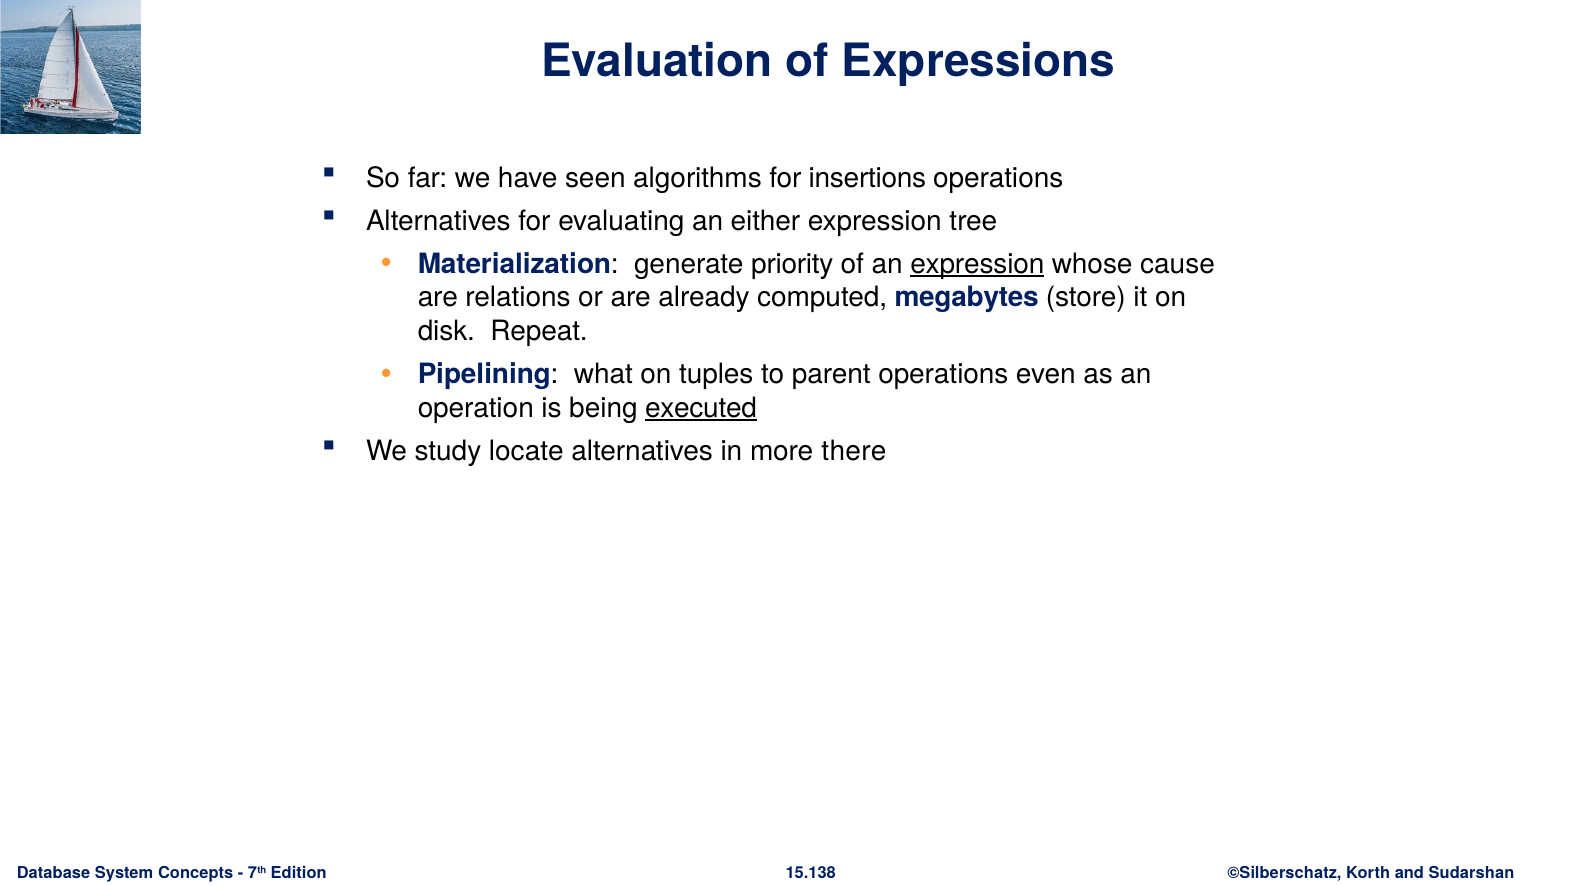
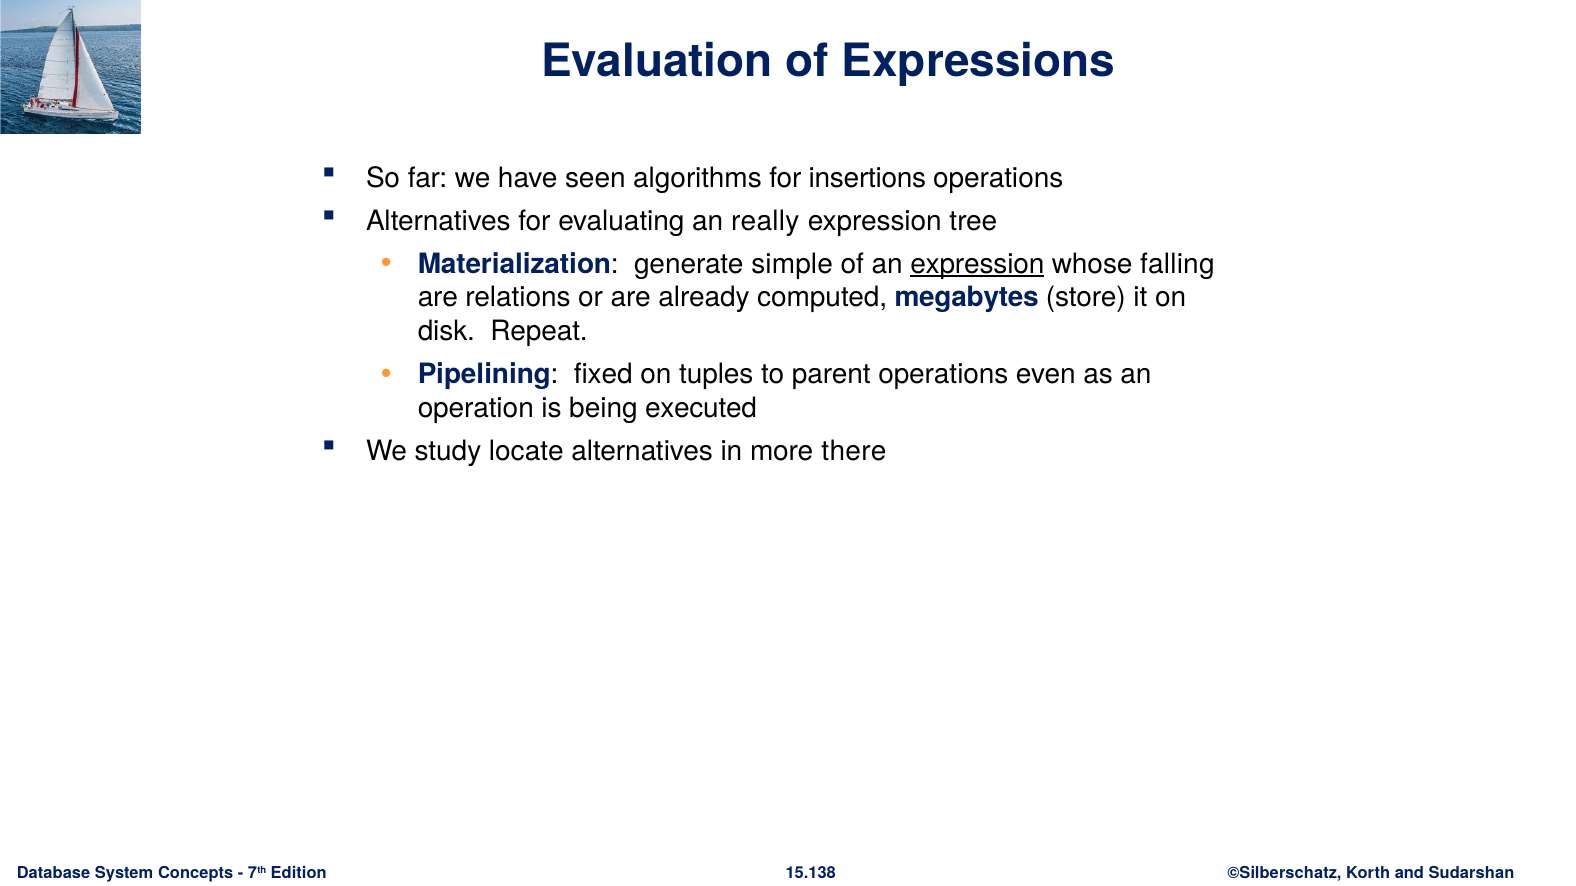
either: either -> really (765, 221)
priority: priority -> simple (792, 264)
cause: cause -> falling (1177, 264)
what: what -> fixed (603, 375)
executed underline: present -> none (701, 408)
